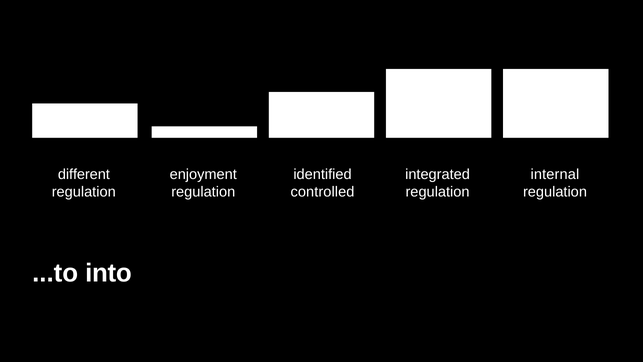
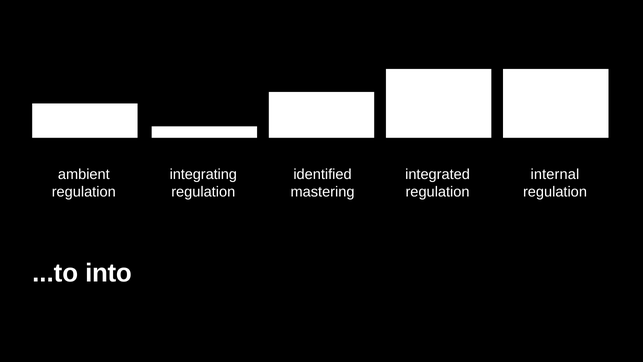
different: different -> ambient (84, 174)
enjoyment: enjoyment -> integrating (203, 174)
controlled: controlled -> mastering (323, 192)
